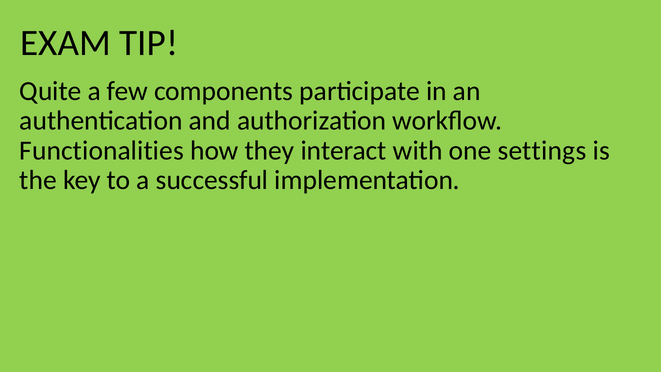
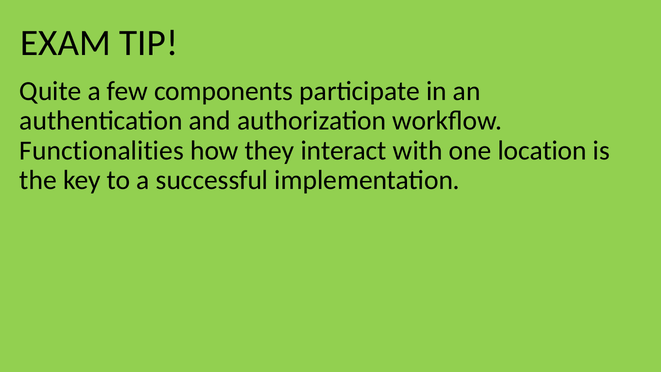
settings: settings -> location (542, 150)
